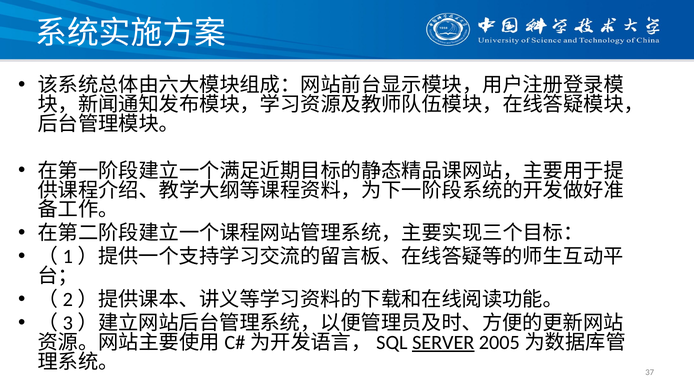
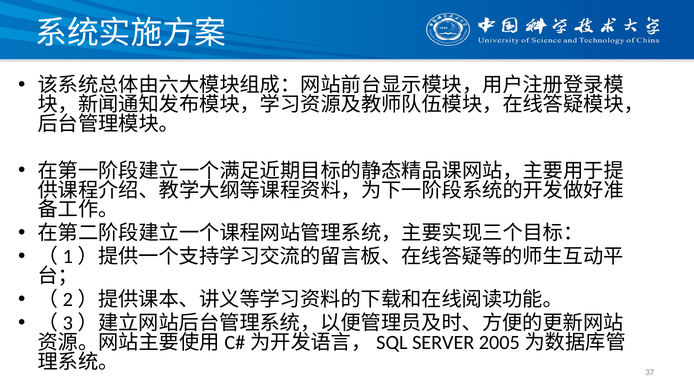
SERVER underline: present -> none (443, 343)
